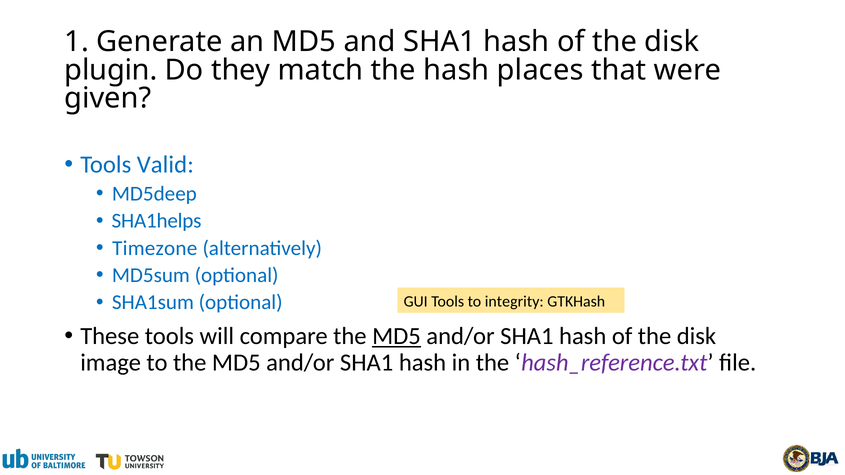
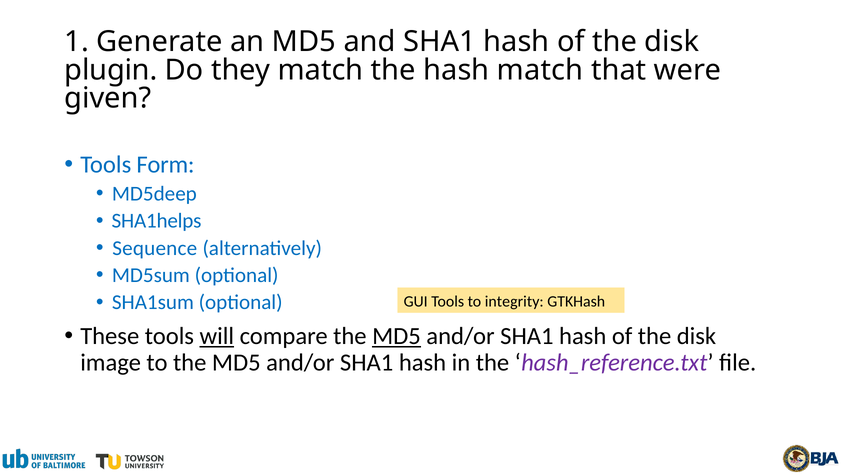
hash places: places -> match (540, 70)
Valid: Valid -> Form (165, 165)
Timezone: Timezone -> Sequence (155, 248)
will underline: none -> present (217, 336)
